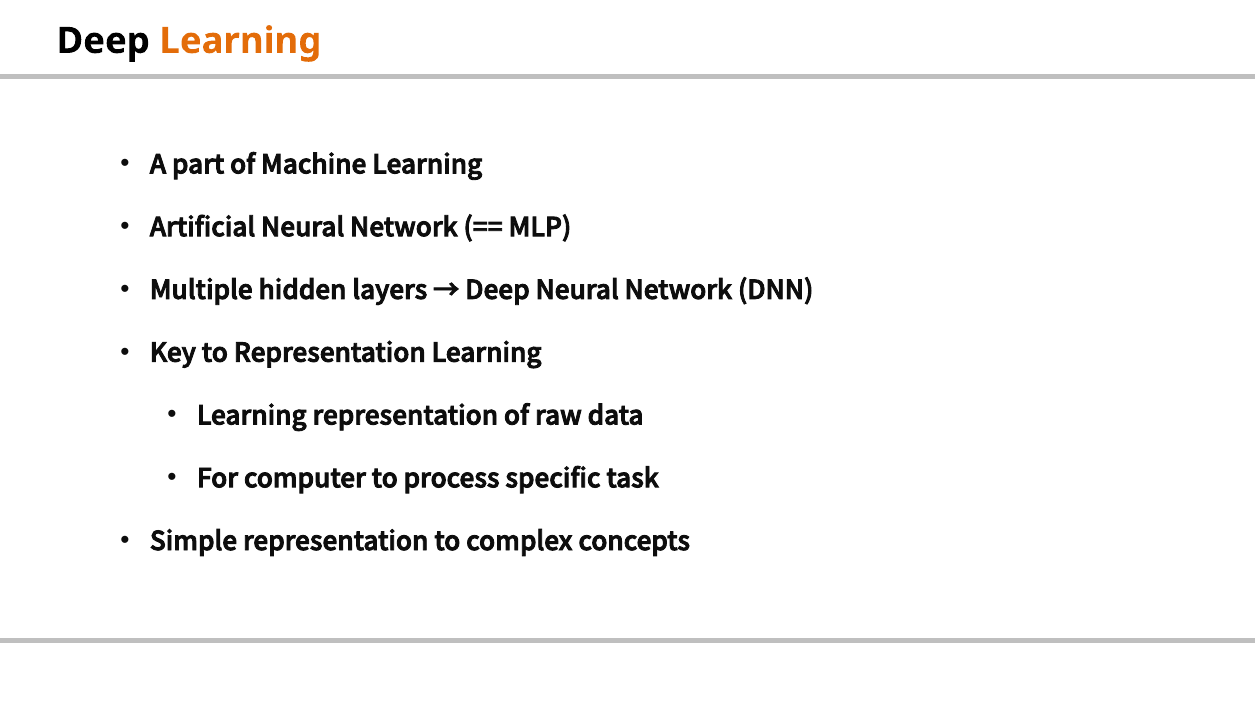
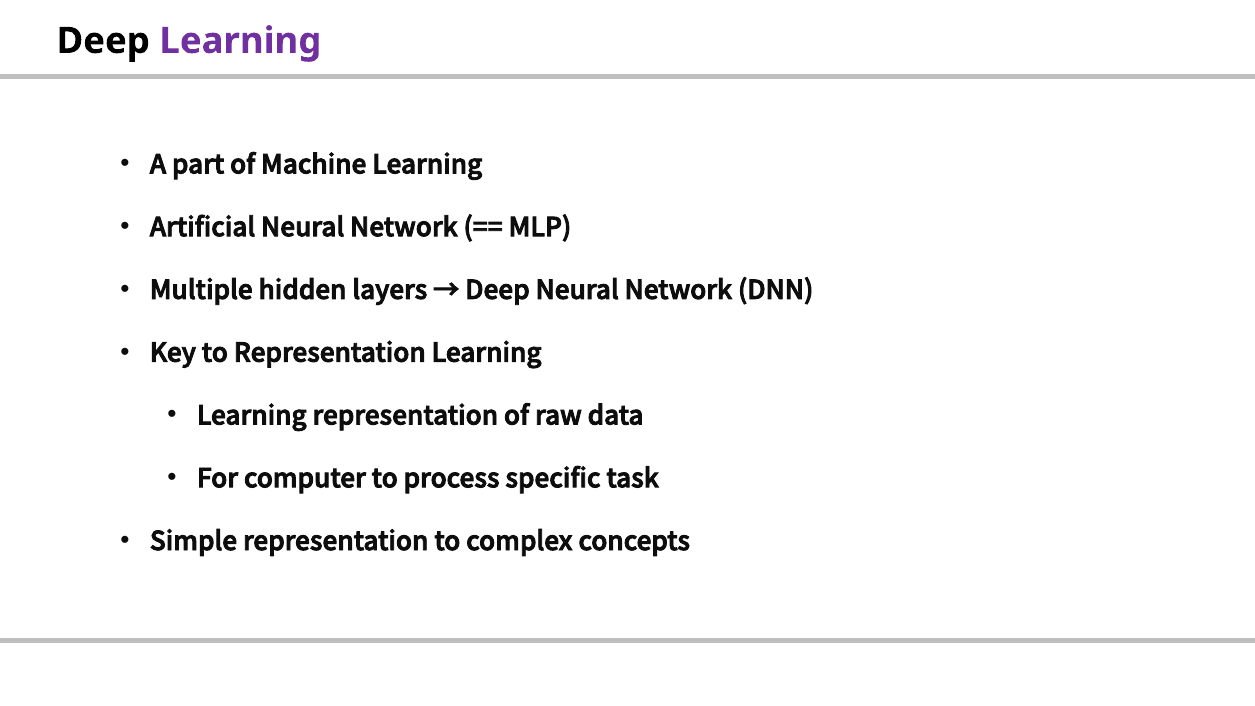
Learning colour: orange -> purple (240, 41)
